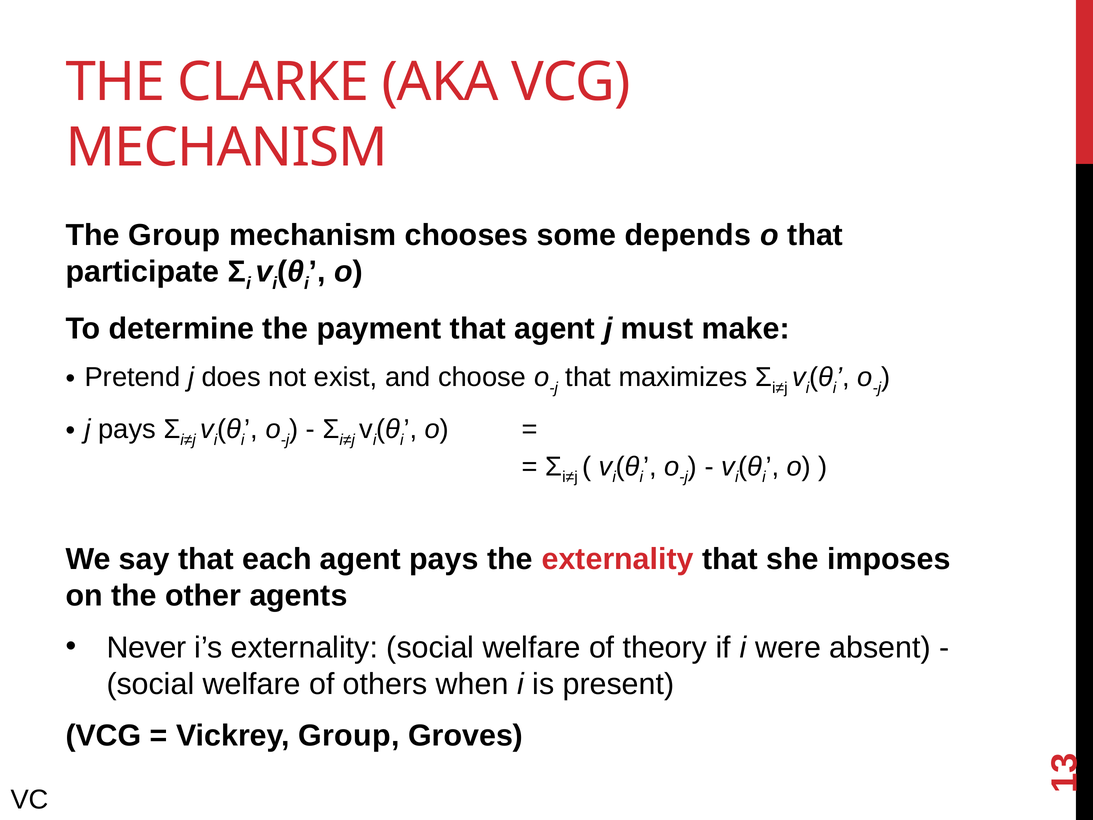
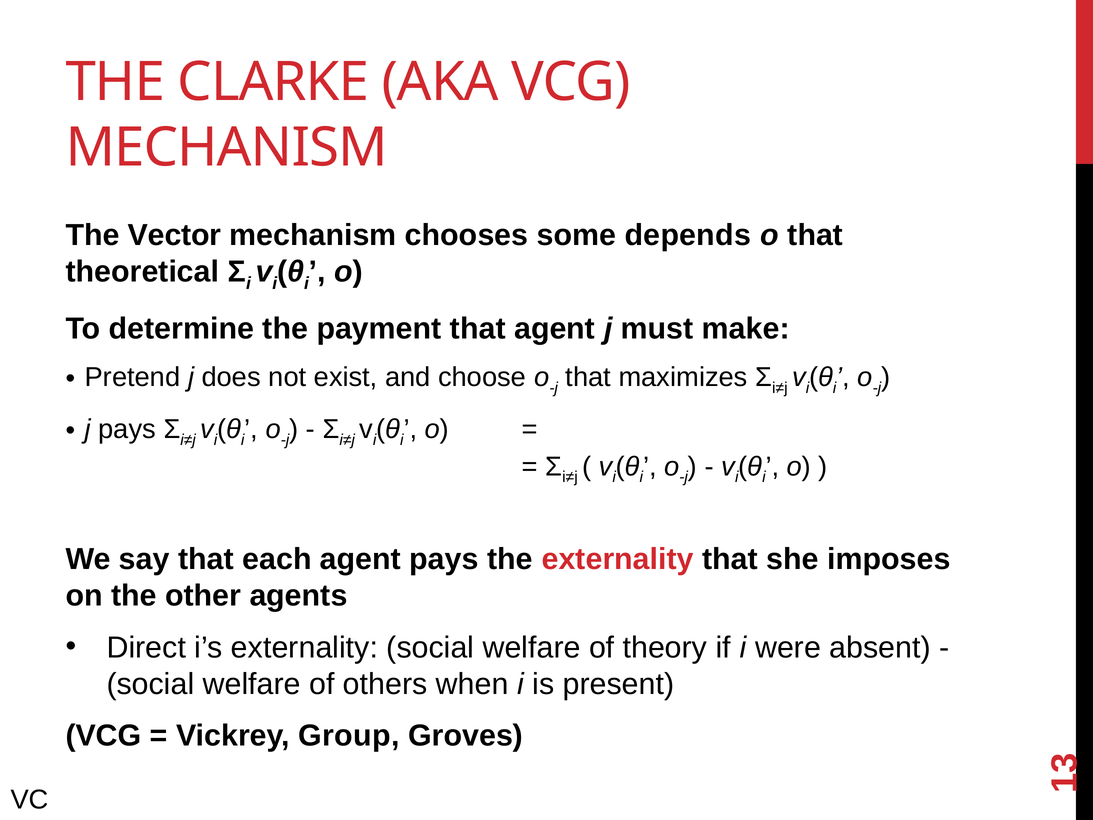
The Group: Group -> Vector (175, 235)
participate: participate -> theoretical (142, 272)
Never: Never -> Direct (146, 647)
